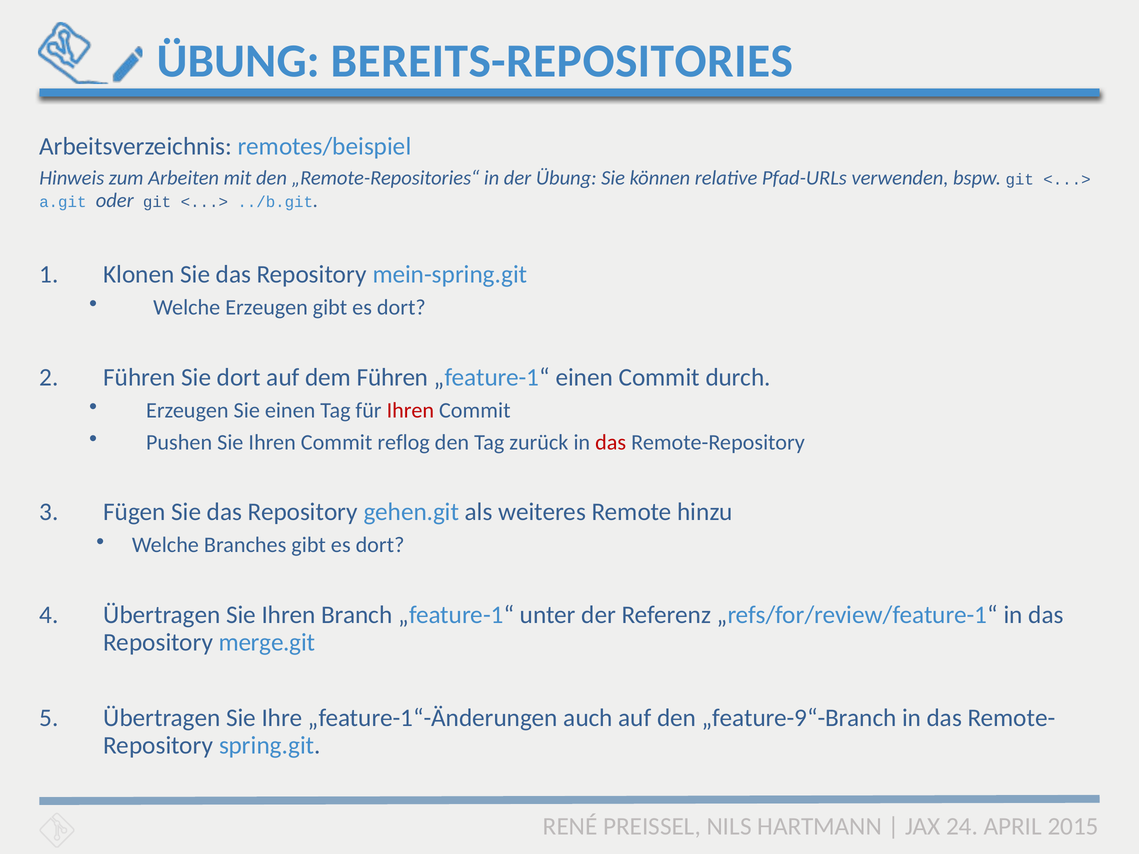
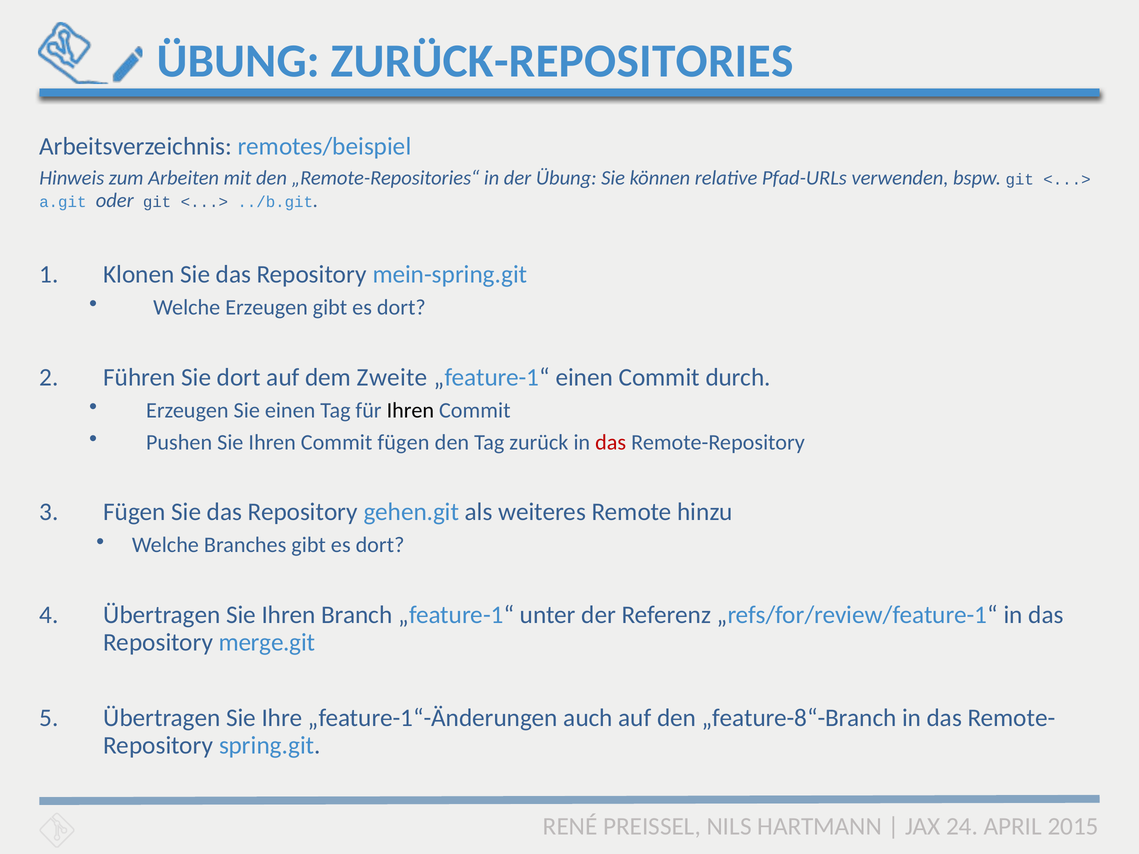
BEREITS-REPOSITORIES: BEREITS-REPOSITORIES -> ZURÜCK-REPOSITORIES (562, 61)
dem Führen: Führen -> Zweite (392, 377)
Ihren colour: red -> black (410, 410)
Commit reflog: reflog -> fügen (403, 442)
„feature-9“-Branch: „feature-9“-Branch -> „feature-8“-Branch (799, 718)
